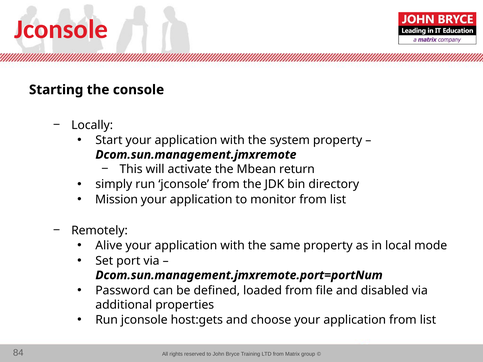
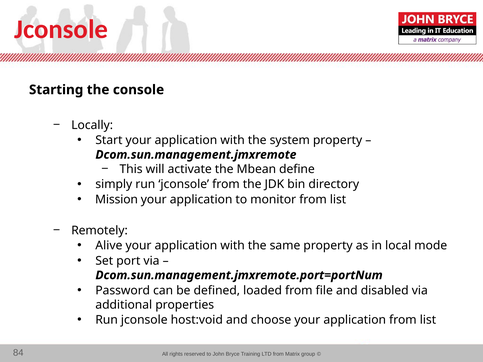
return: return -> define (297, 169)
host:gets: host:gets -> host:void (197, 320)
